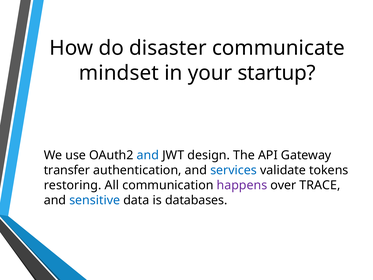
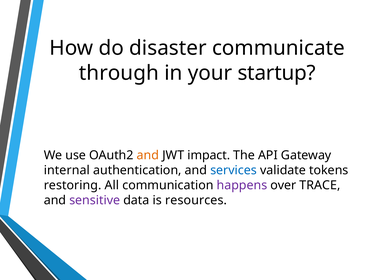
mindset: mindset -> through (119, 73)
and colour: blue -> orange (148, 155)
design: design -> impact (209, 155)
transfer: transfer -> internal (67, 170)
sensitive colour: blue -> purple (95, 200)
databases: databases -> resources (196, 200)
